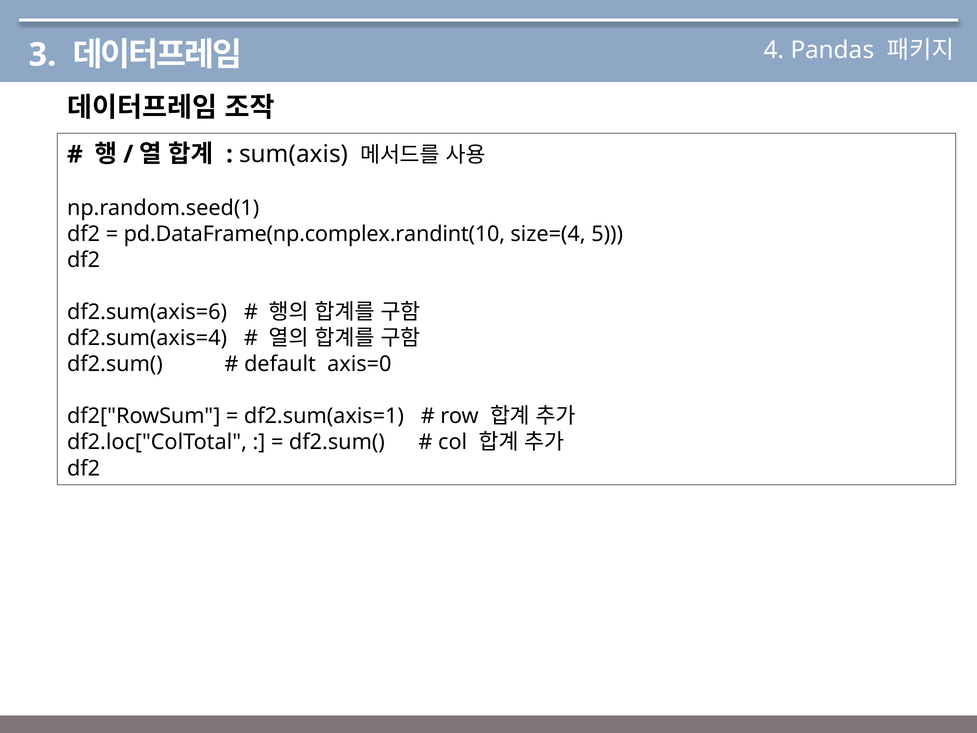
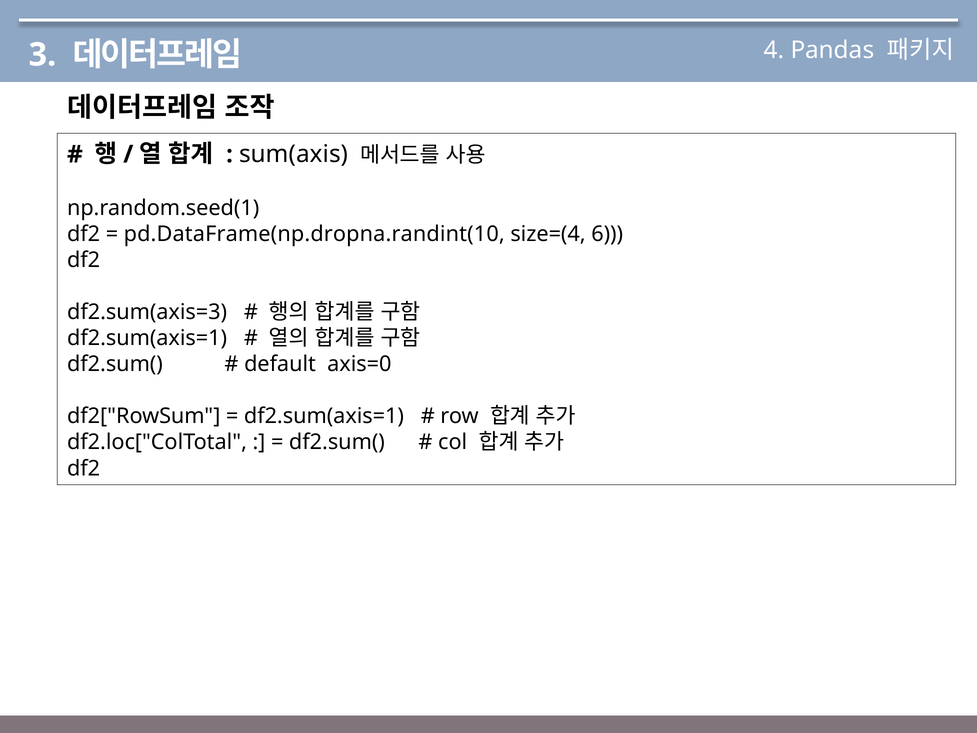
pd.DataFrame(np.complex.randint(10: pd.DataFrame(np.complex.randint(10 -> pd.DataFrame(np.dropna.randint(10 (314, 234)
5: 5 -> 6 (607, 234)
df2.sum(axis=6: df2.sum(axis=6 -> df2.sum(axis=3 (147, 312)
df2.sum(axis=4: df2.sum(axis=4 -> df2.sum(axis=1 (147, 338)
